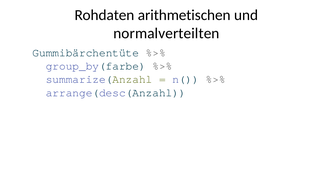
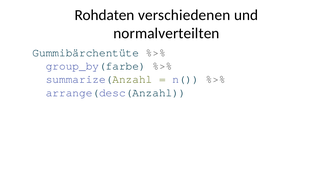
arithmetischen: arithmetischen -> verschiedenen (184, 15)
